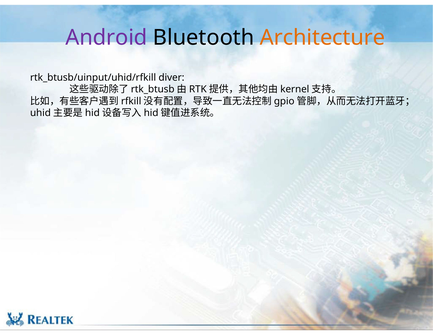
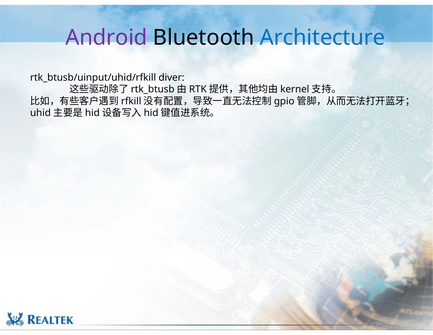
Architecture colour: orange -> blue (323, 38)
